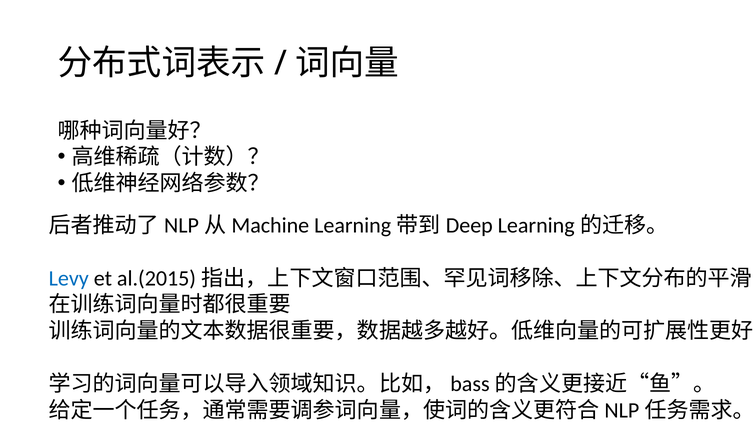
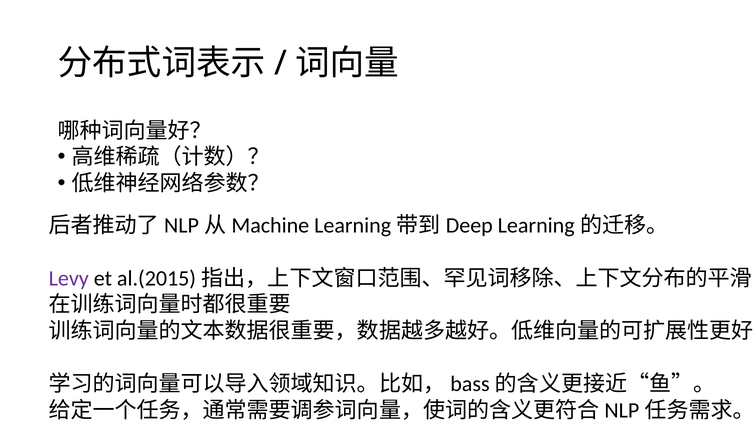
Levy colour: blue -> purple (69, 278)
